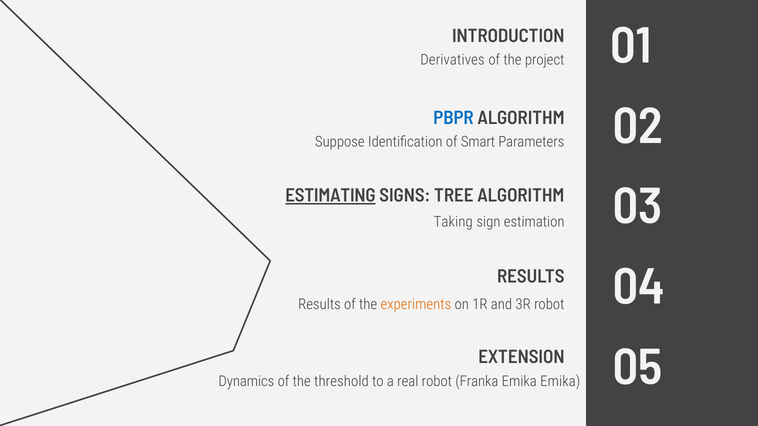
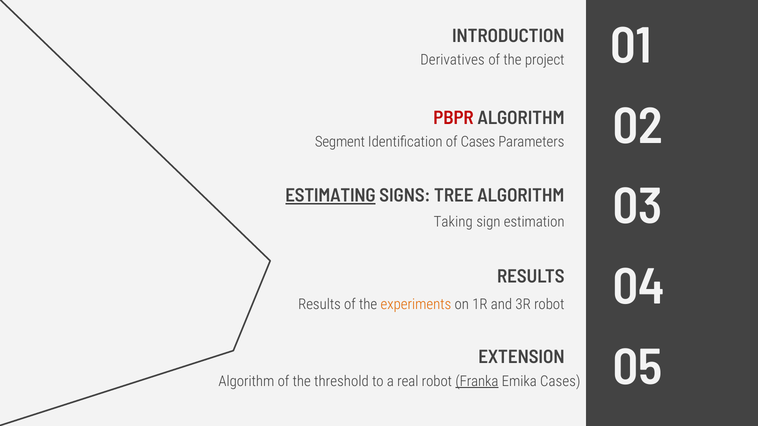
PBPR colour: blue -> red (453, 118)
Suppose: Suppose -> Segment (340, 142)
of Smart: Smart -> Cases (478, 142)
Dynamics: Dynamics -> Algorithm (246, 382)
Franka underline: none -> present (477, 382)
Emika Emika: Emika -> Cases (560, 382)
